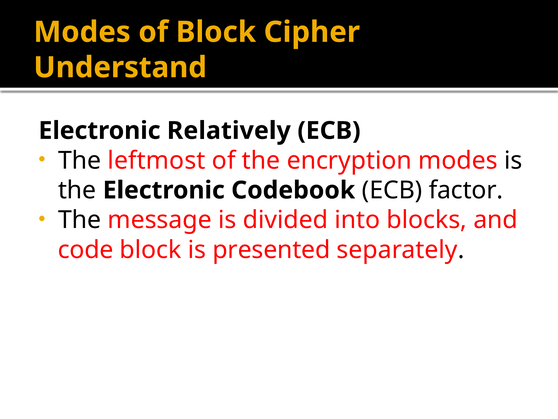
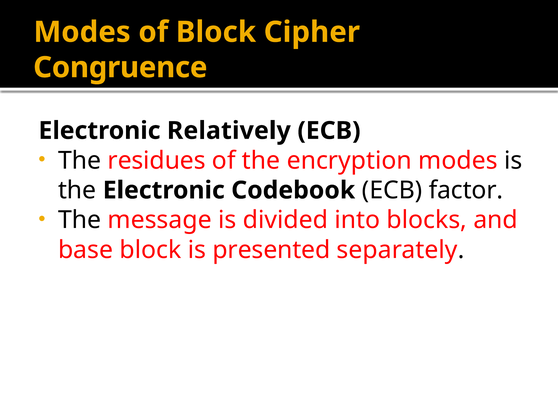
Understand: Understand -> Congruence (120, 67)
leftmost: leftmost -> residues (157, 160)
code: code -> base (86, 250)
